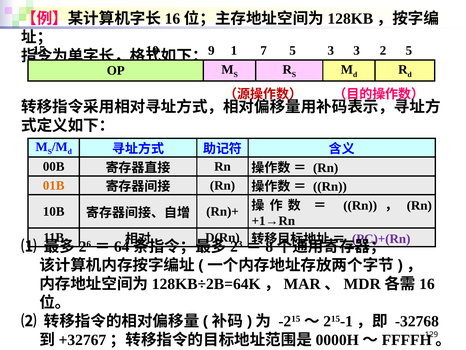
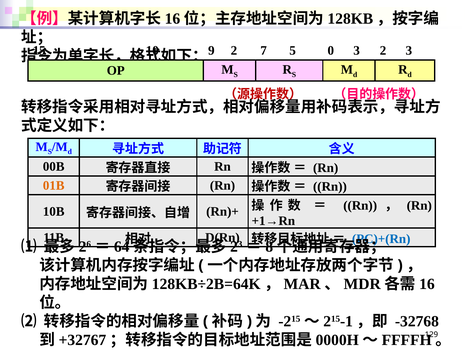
9 1: 1 -> 2 (234, 50)
5 3: 3 -> 0 (331, 50)
2 5: 5 -> 3 (409, 50)
PC)+(Rn colour: purple -> blue (381, 238)
